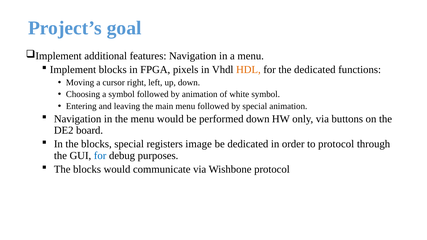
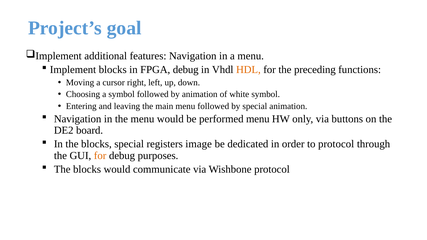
FPGA pixels: pixels -> debug (186, 70)
the dedicated: dedicated -> preceding (315, 70)
performed down: down -> menu (258, 119)
for colour: blue -> orange (100, 156)
